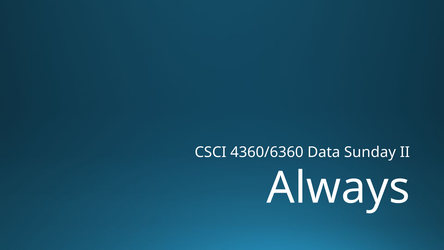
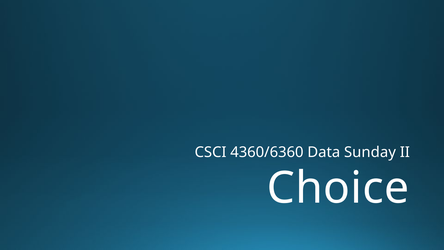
Always: Always -> Choice (338, 188)
